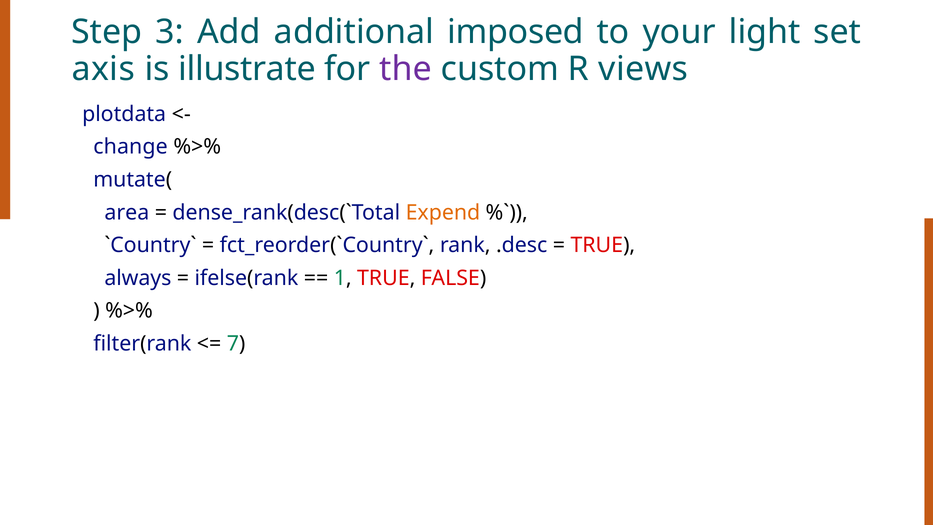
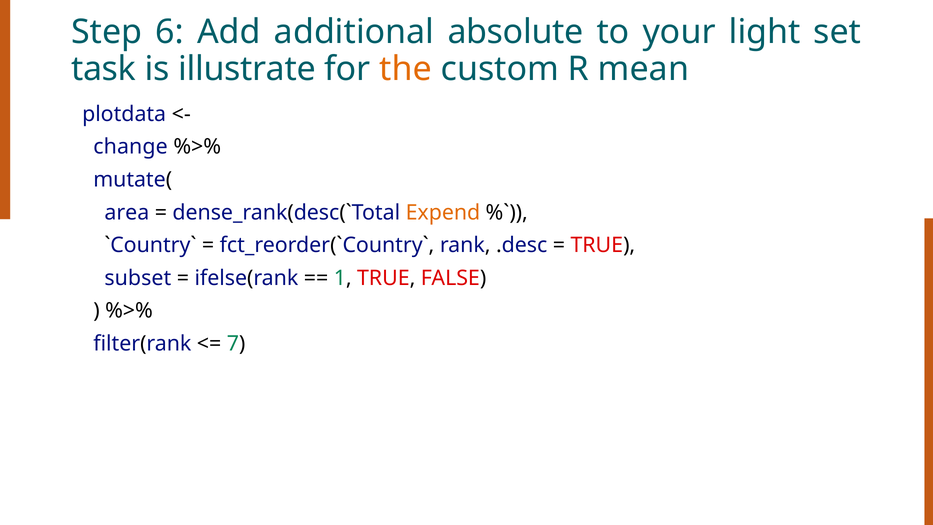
3: 3 -> 6 (170, 32)
imposed: imposed -> absolute (516, 32)
axis: axis -> task (104, 69)
the colour: purple -> orange (406, 69)
views: views -> mean (643, 69)
always: always -> subset (138, 278)
